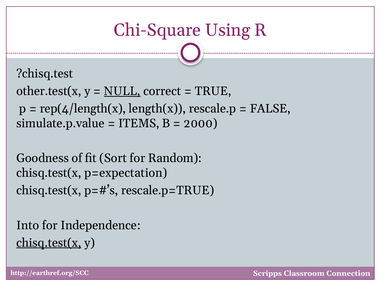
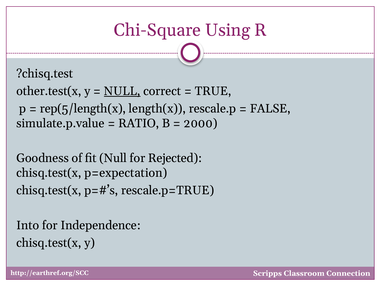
rep(4/length(x: rep(4/length(x -> rep(5/length(x (83, 109)
ITEMS: ITEMS -> RATIO (139, 123)
fit Sort: Sort -> Null (113, 158)
Random: Random -> Rejected (175, 158)
chisq.test(x underline: present -> none (49, 243)
